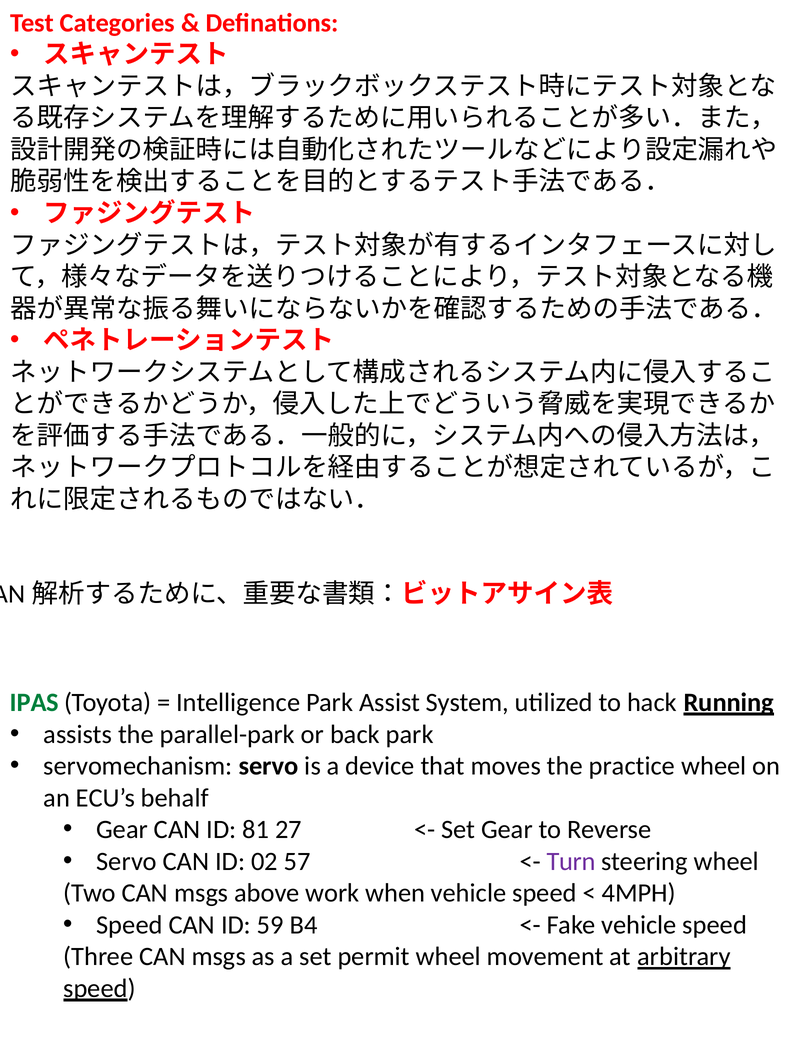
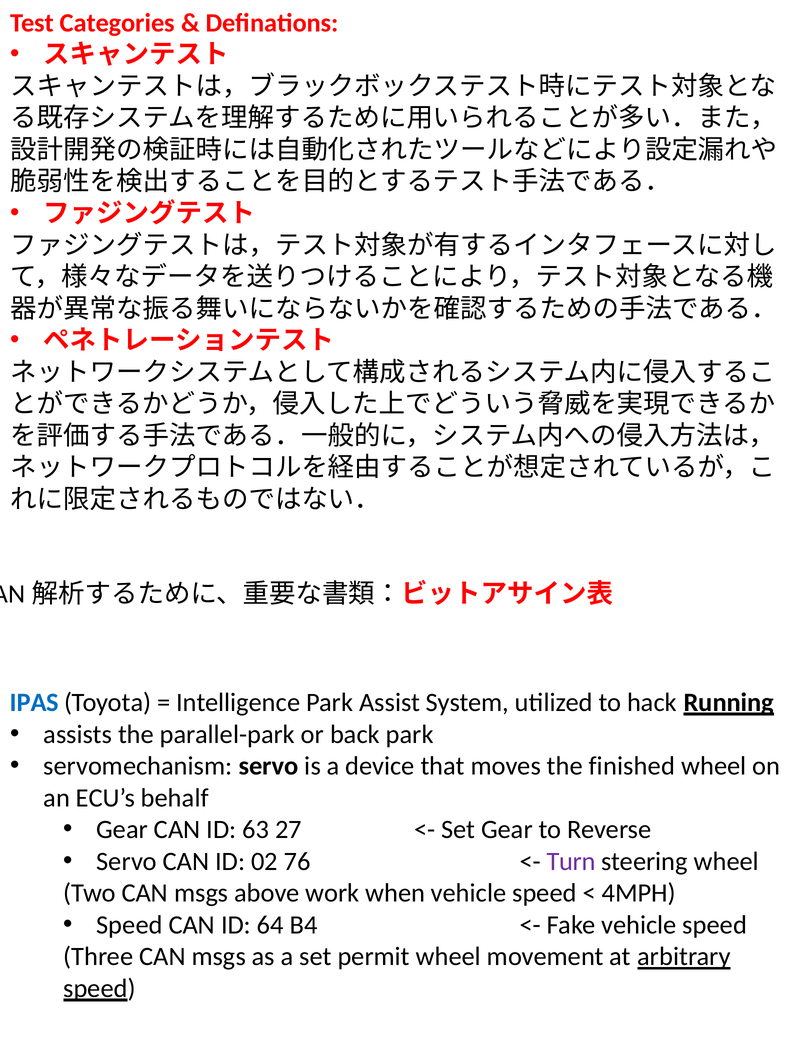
IPAS colour: green -> blue (34, 702)
practice: practice -> finished (632, 766)
81: 81 -> 63 (256, 829)
57: 57 -> 76 (297, 861)
59: 59 -> 64 (270, 925)
